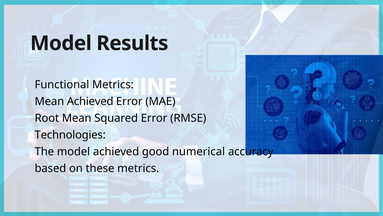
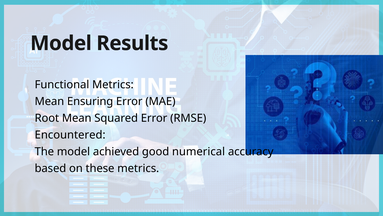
Mean Achieved: Achieved -> Ensuring (90, 101)
Technologies: Technologies -> Encountered (70, 135)
